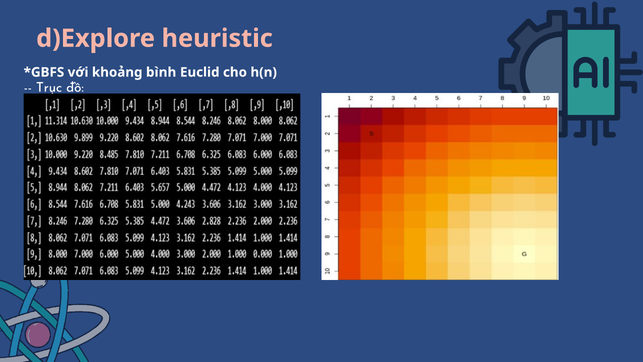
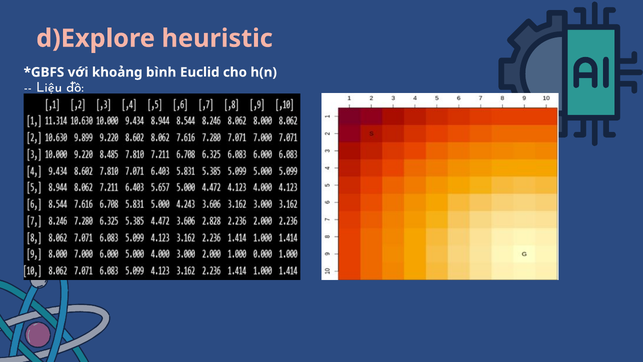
Trục: Trục -> Liệu (49, 87)
